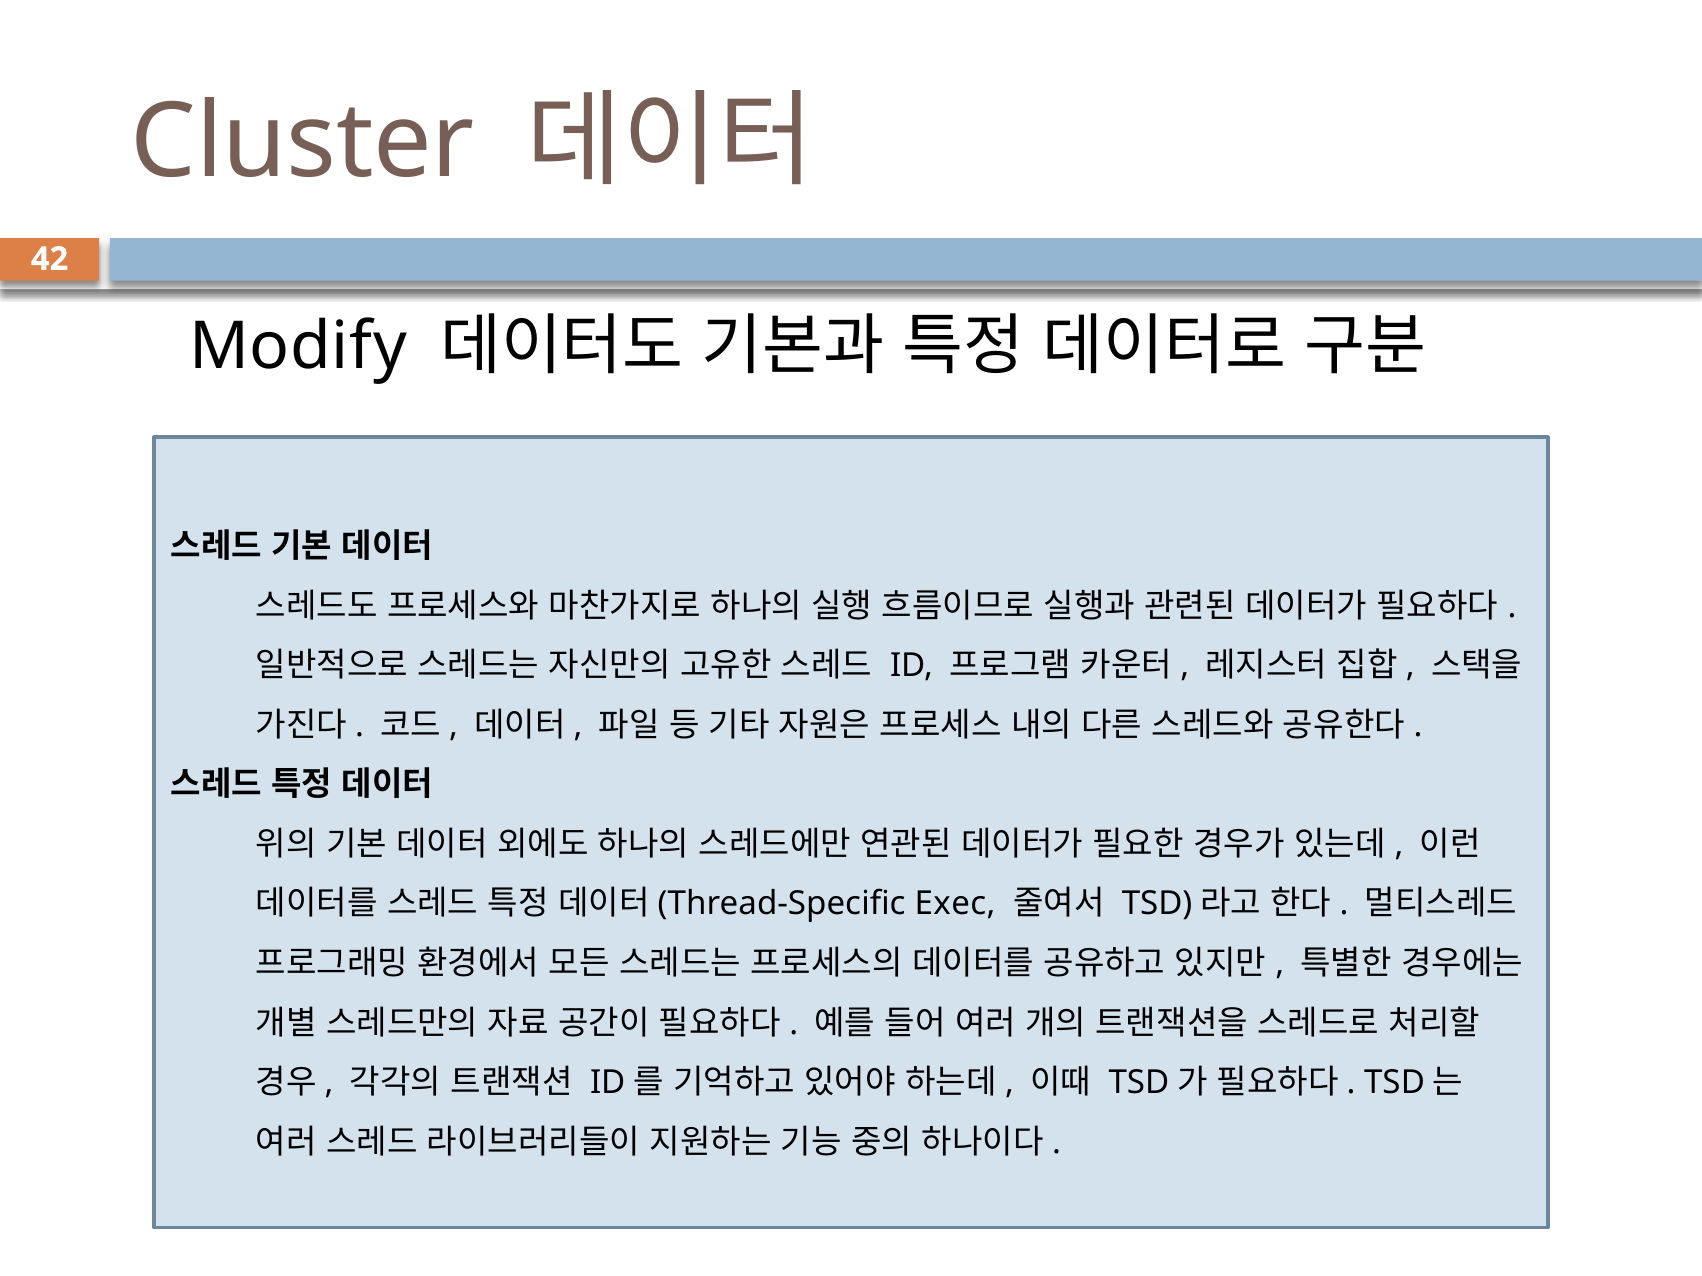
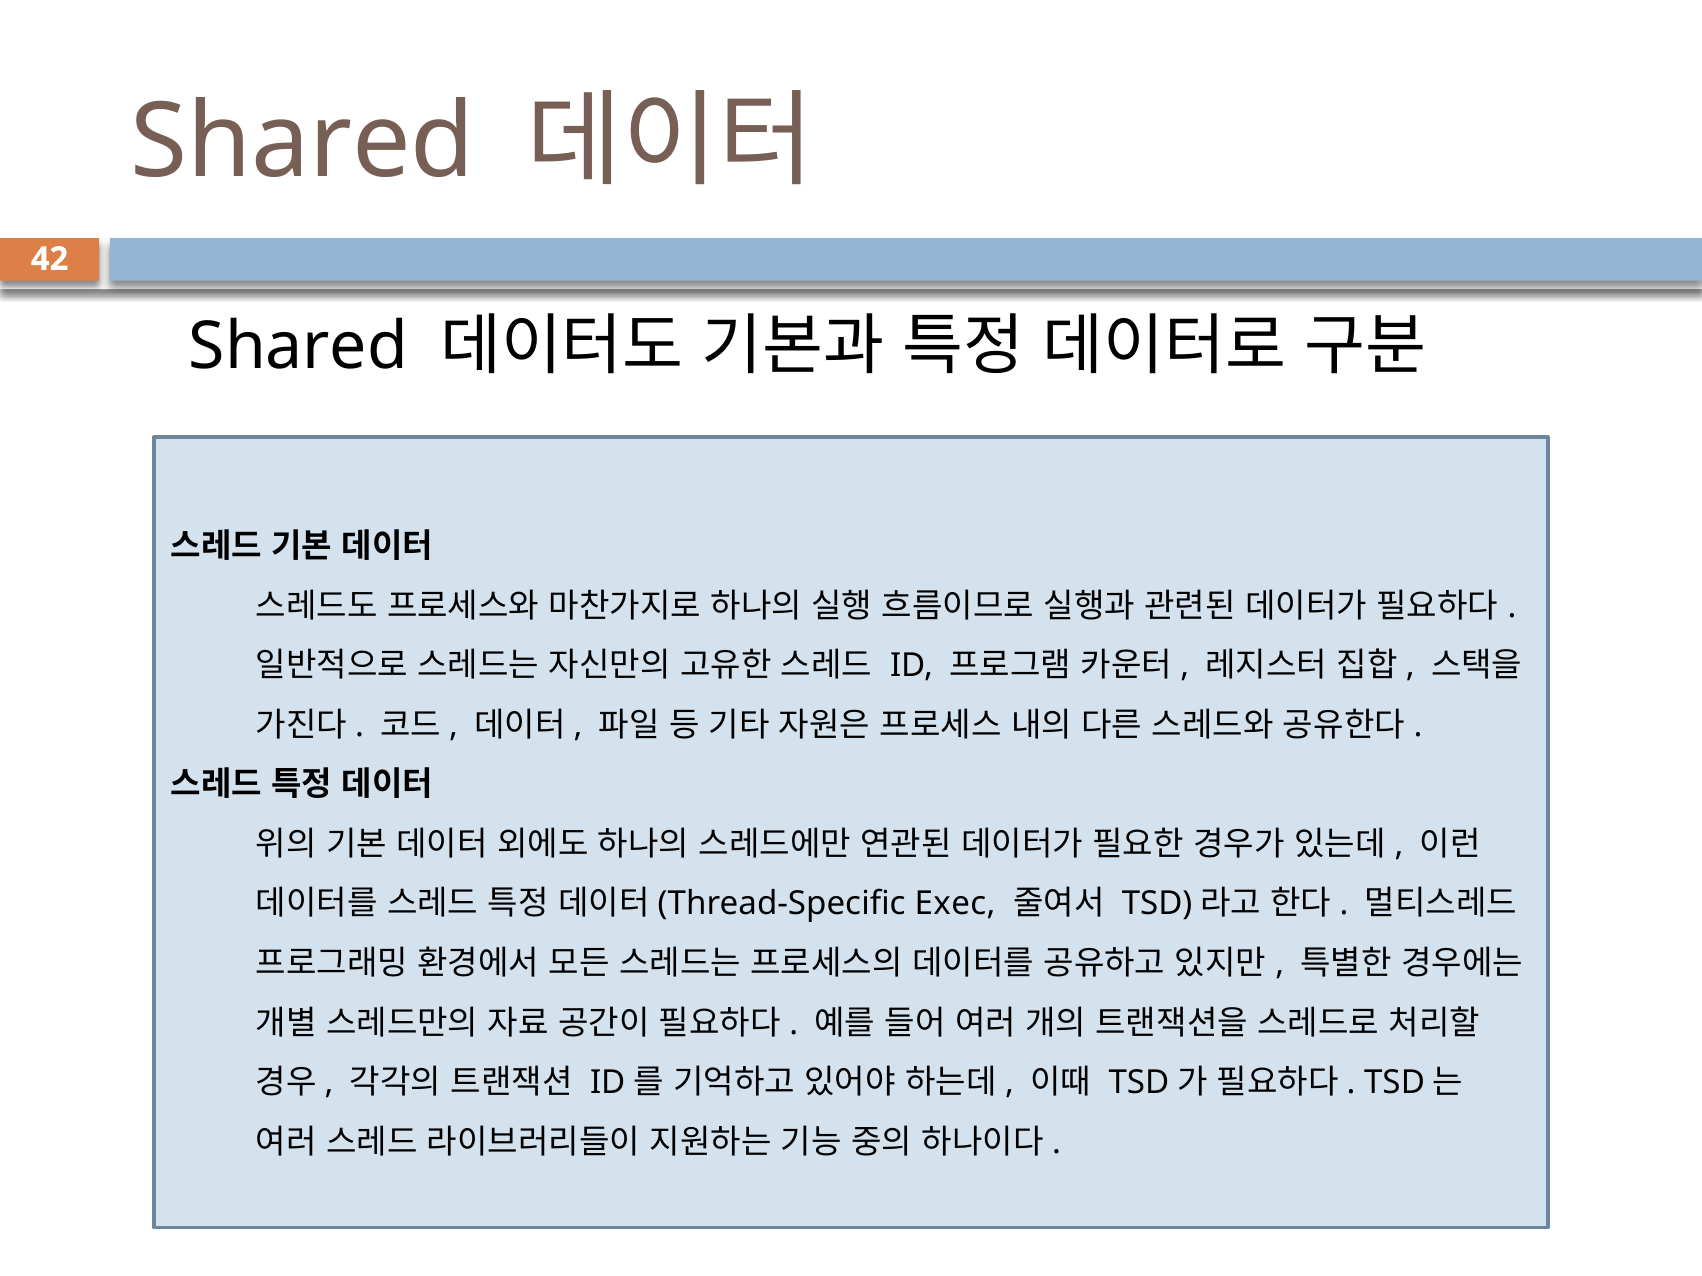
Cluster: Cluster -> Shared (303, 142)
Modify: Modify -> Shared (298, 347)
